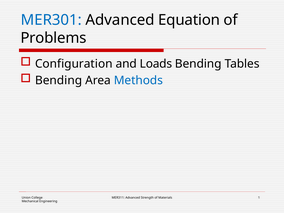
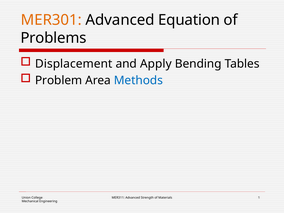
MER301 colour: blue -> orange (51, 20)
Configuration: Configuration -> Displacement (74, 64)
Loads: Loads -> Apply (156, 64)
Bending: Bending -> Problem (59, 80)
